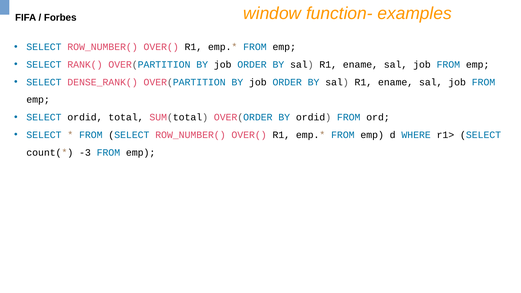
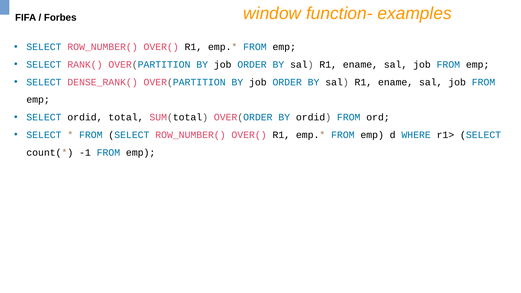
-3: -3 -> -1 (85, 153)
